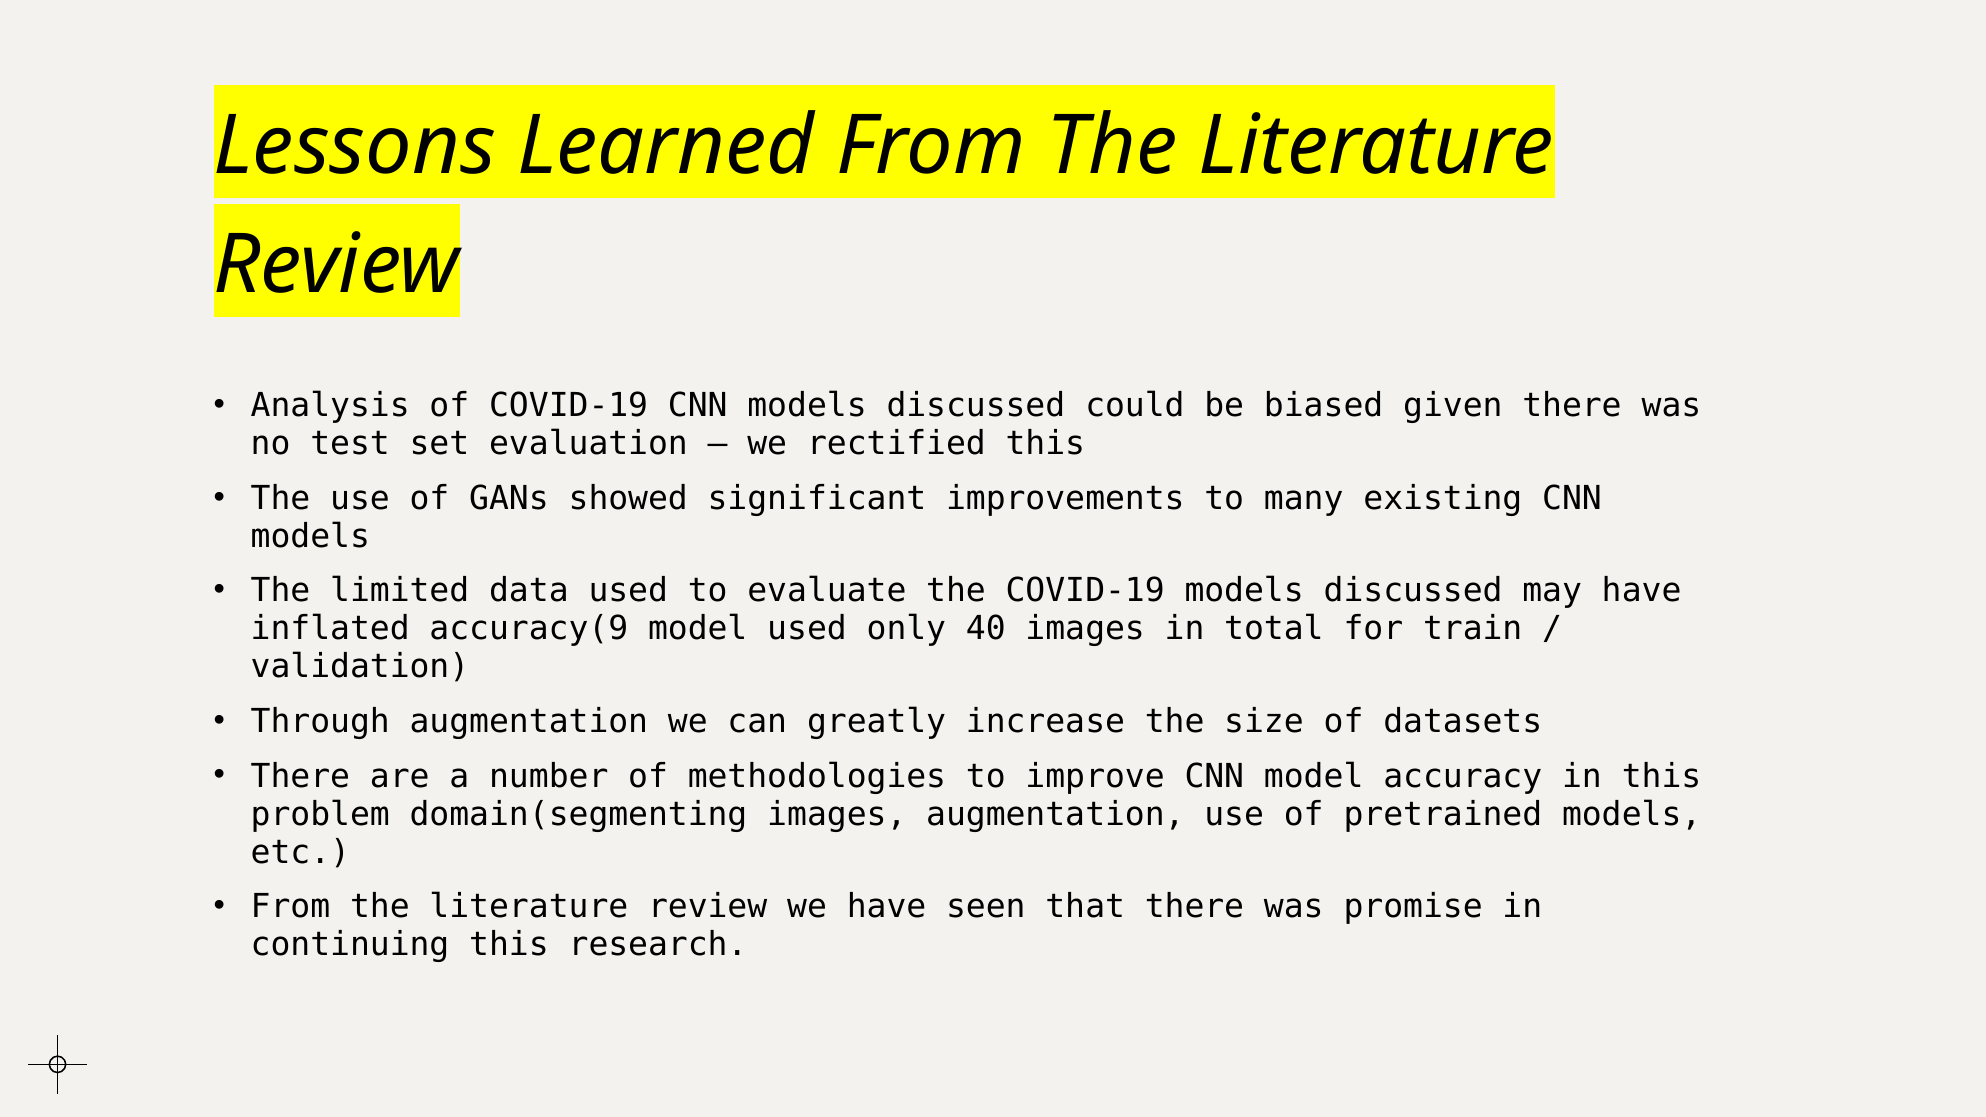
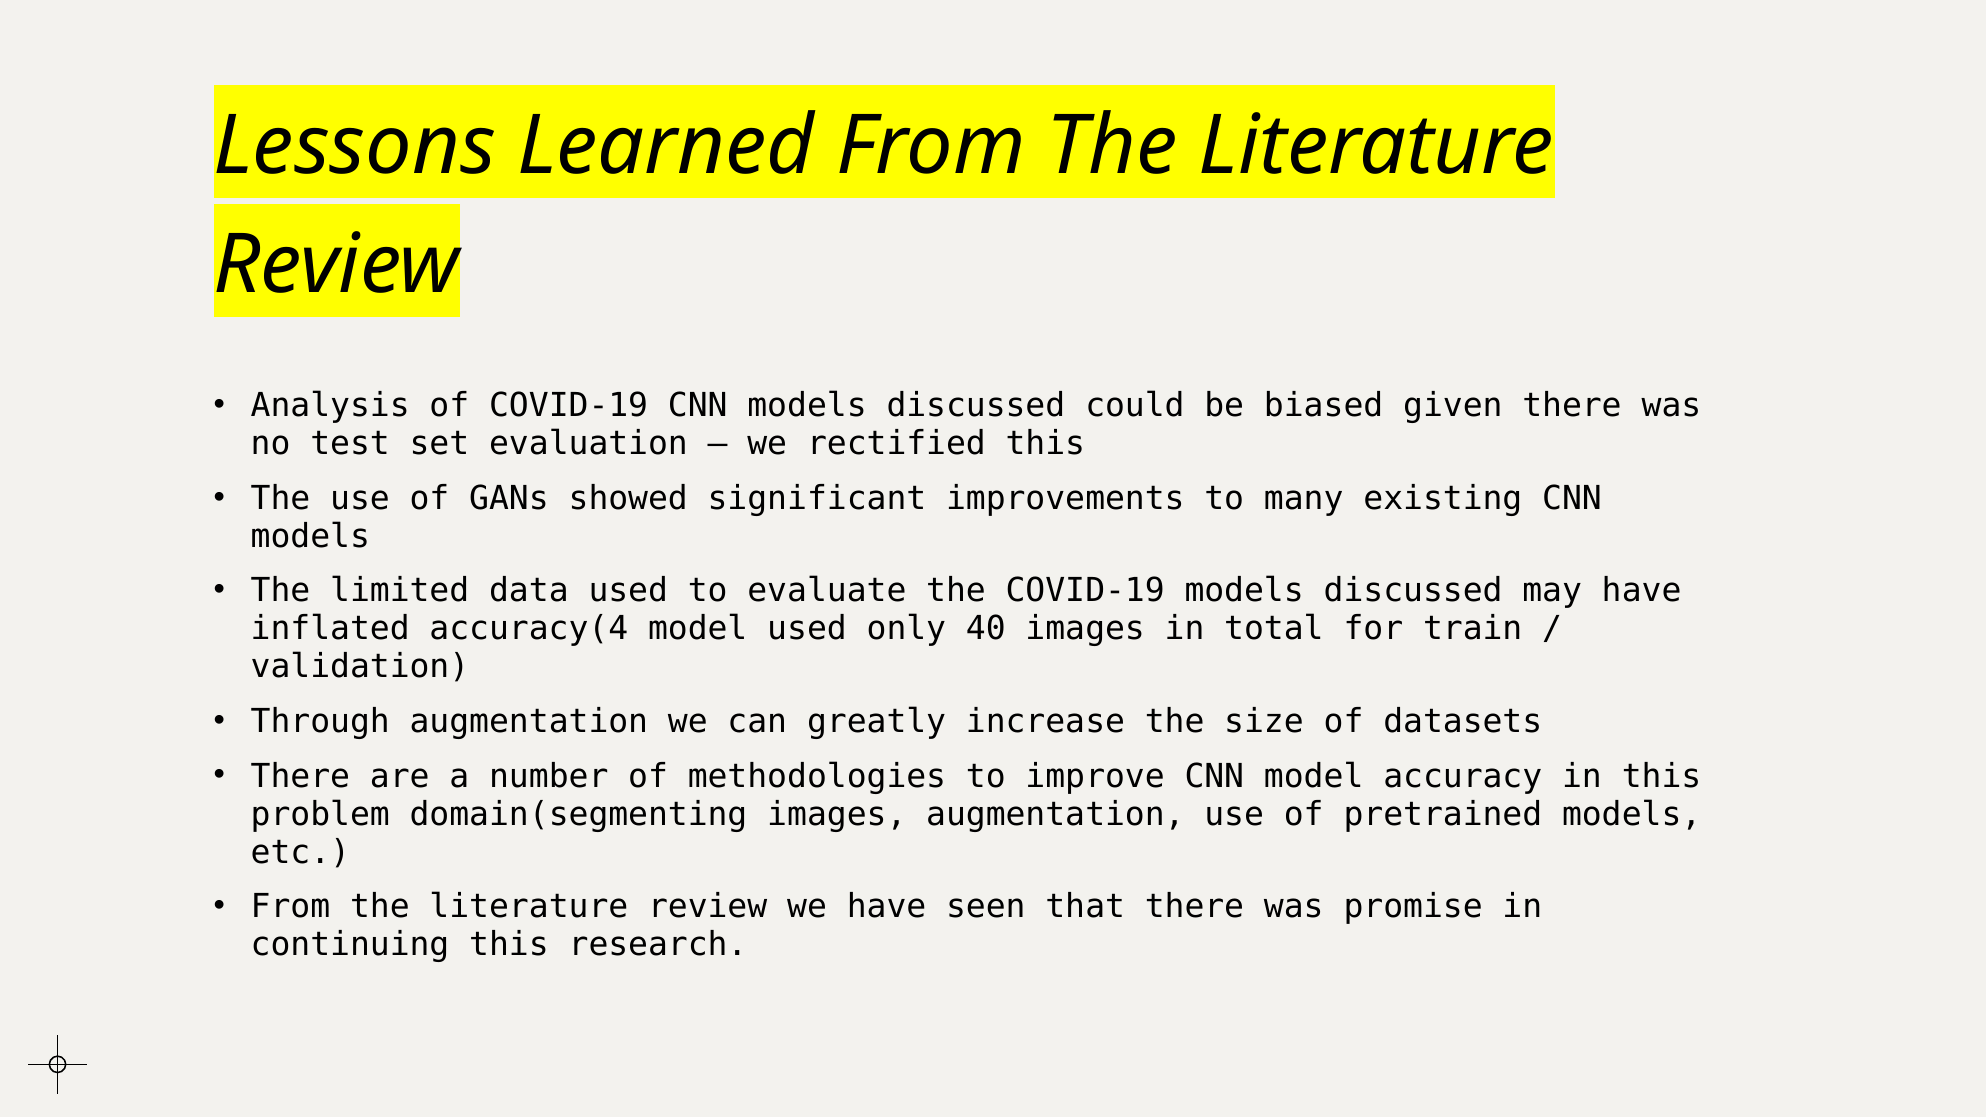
accuracy(9: accuracy(9 -> accuracy(4 (529, 629)
